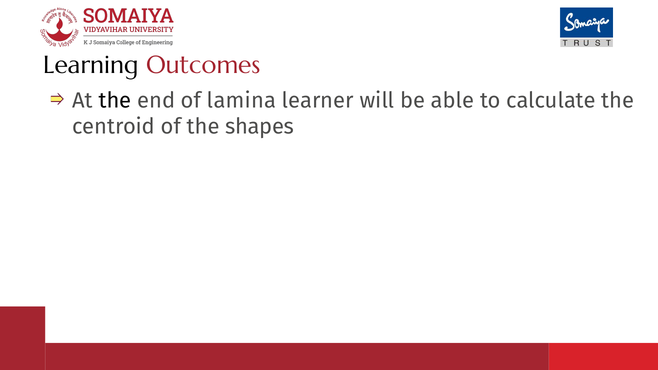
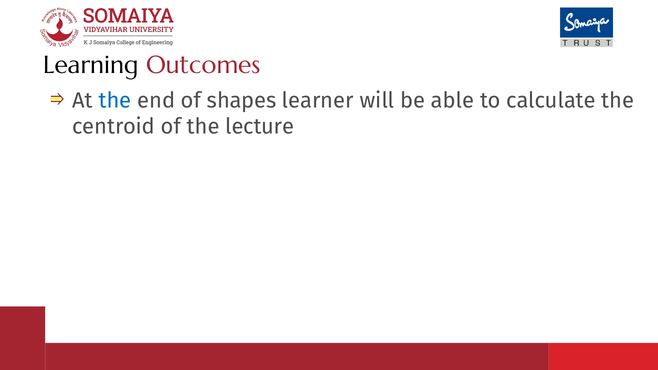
the colour: black -> blue (115, 100)
lamina: lamina -> shapes (242, 100)
shapes: shapes -> lecture (260, 127)
